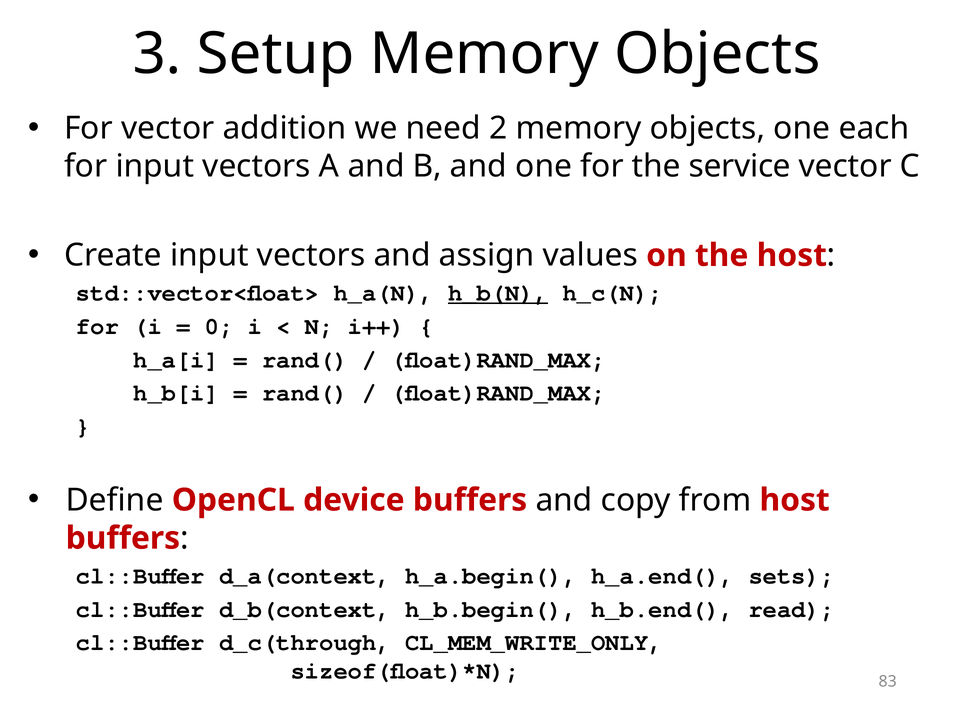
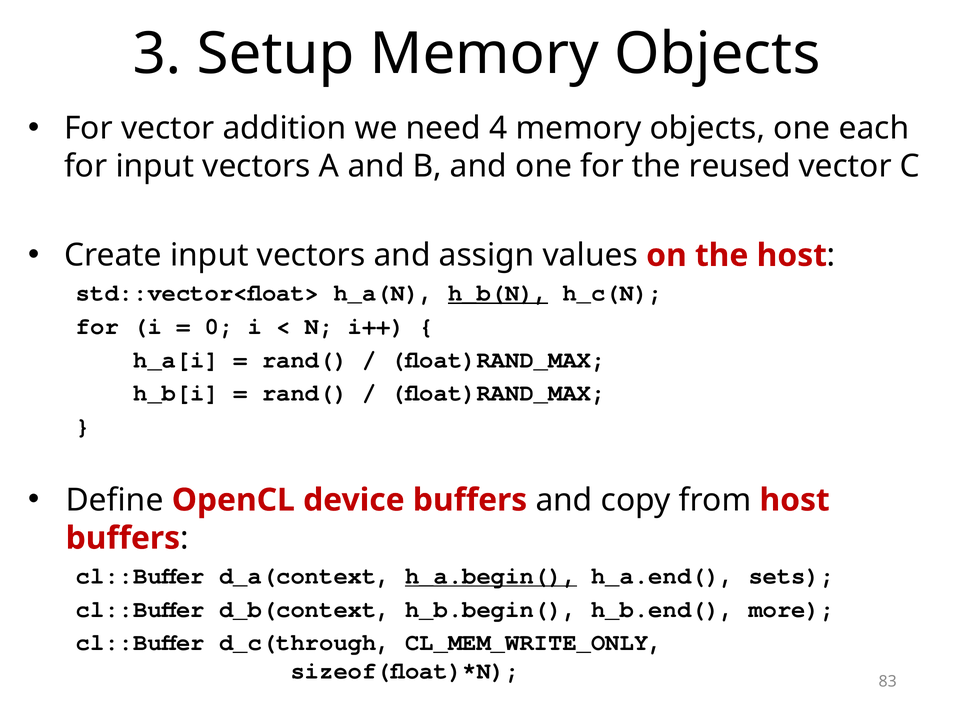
2: 2 -> 4 (498, 128)
service: service -> reused (740, 167)
h_a.begin( underline: none -> present (491, 576)
read: read -> more (791, 610)
